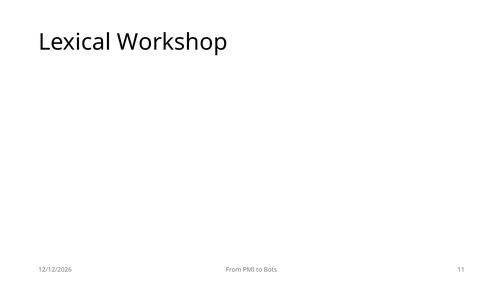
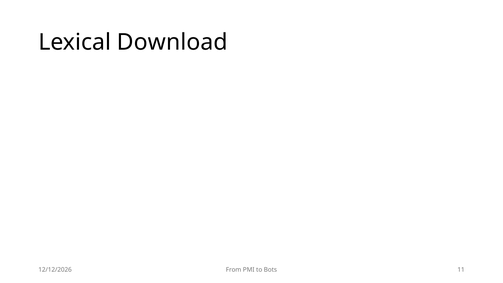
Workshop: Workshop -> Download (172, 42)
